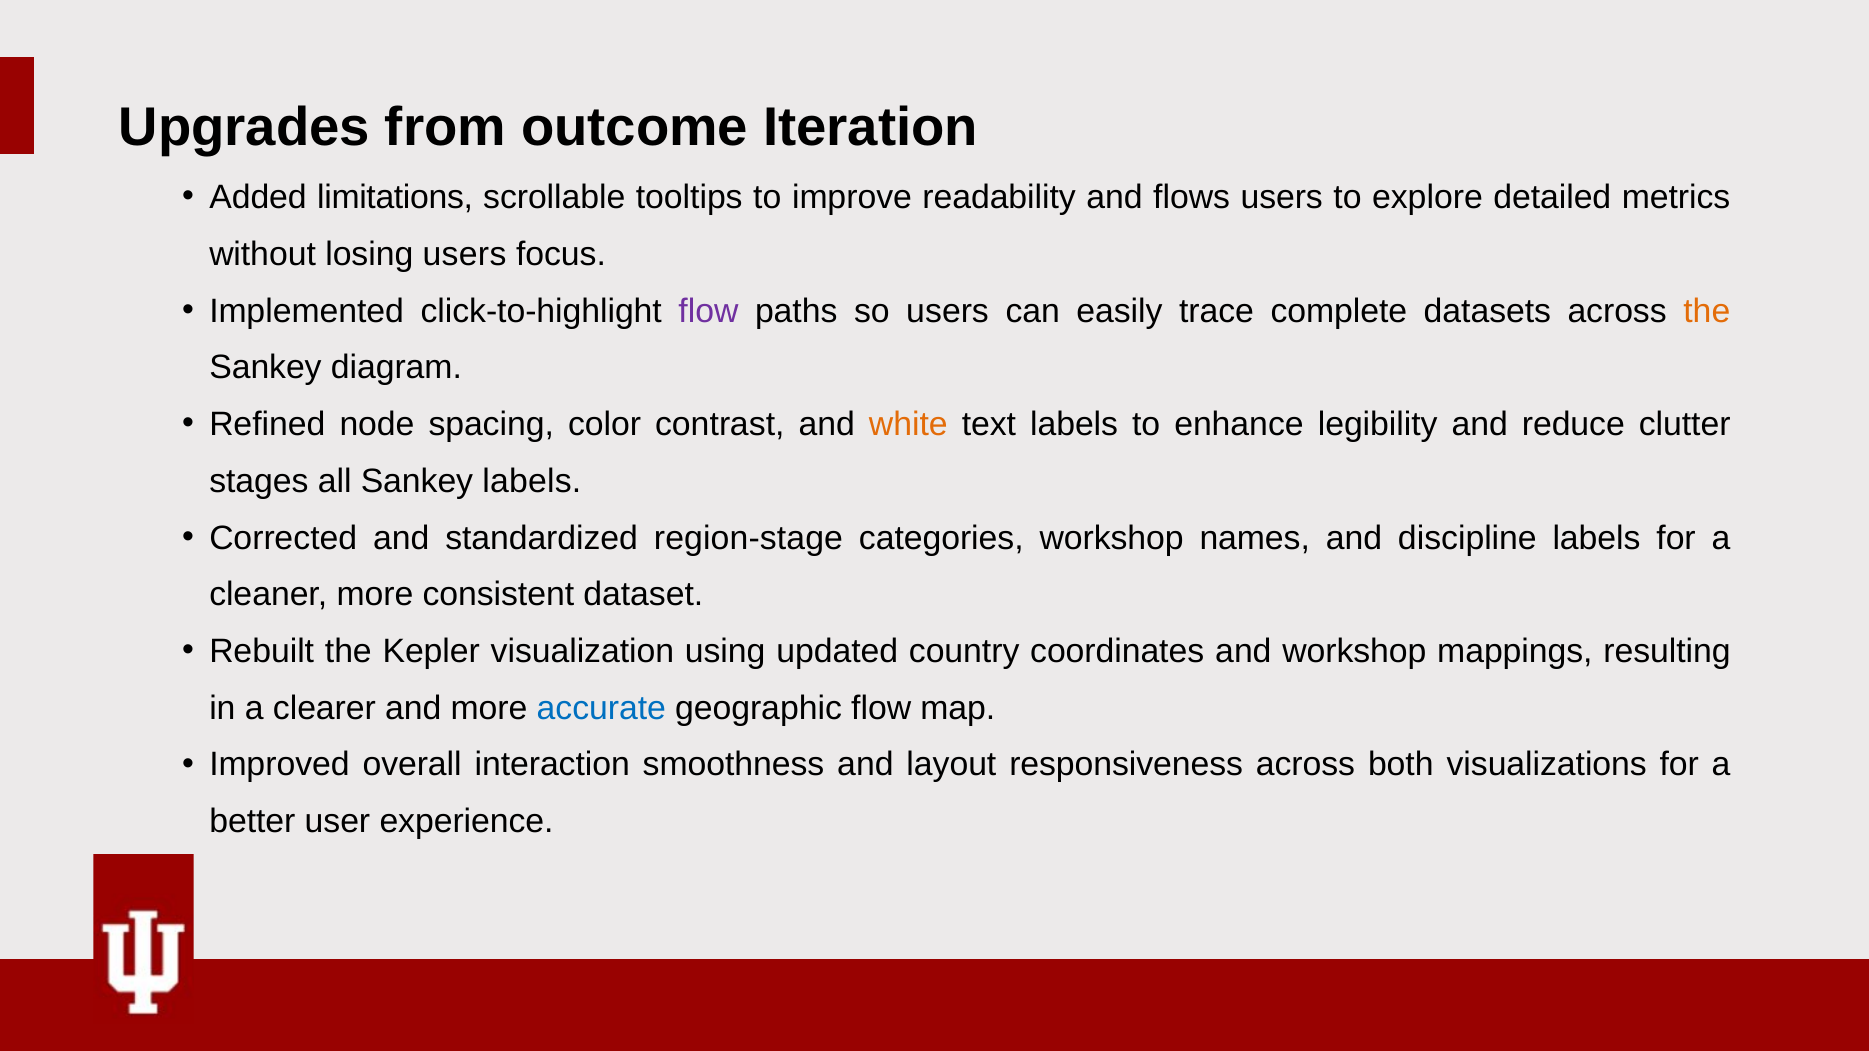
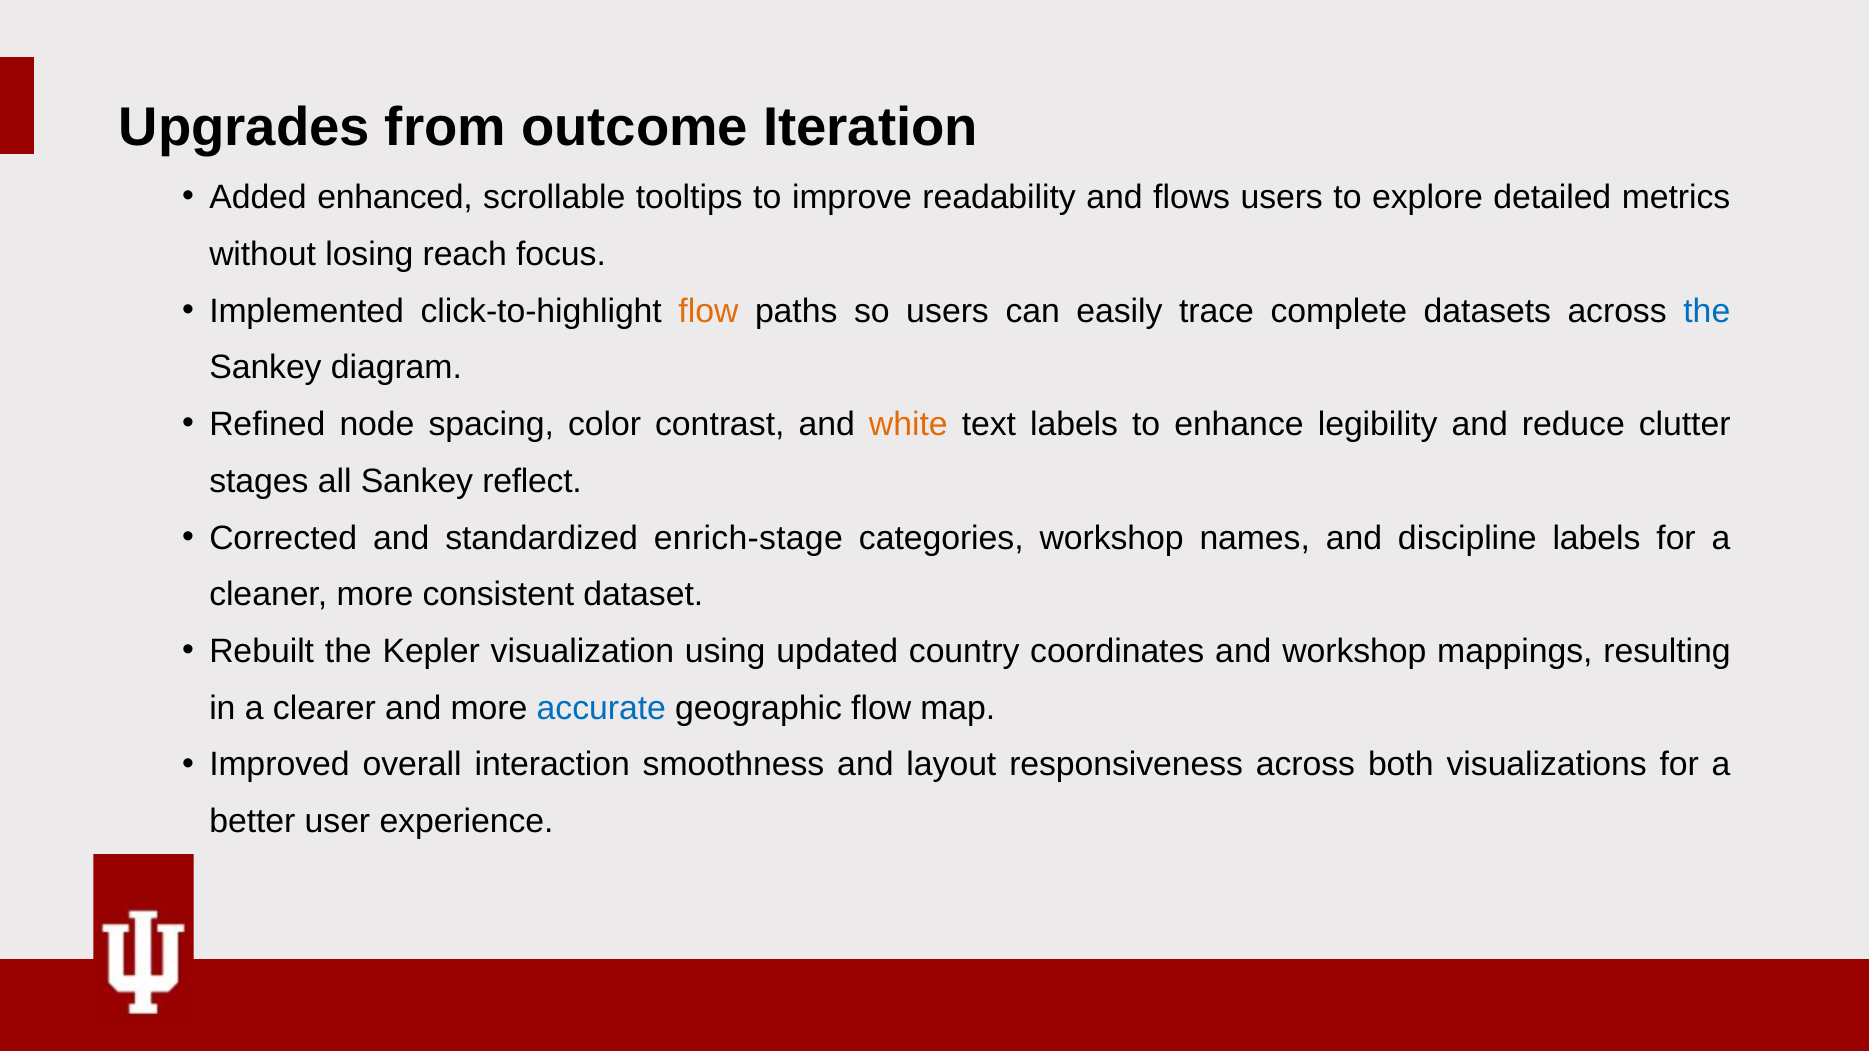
limitations: limitations -> enhanced (395, 198)
losing users: users -> reach (465, 254)
flow colour: purple -> orange (708, 311)
the colour: orange -> blue (1707, 311)
Sankey labels: labels -> reflect (532, 481)
region-stage: region-stage -> enrich-stage (748, 538)
